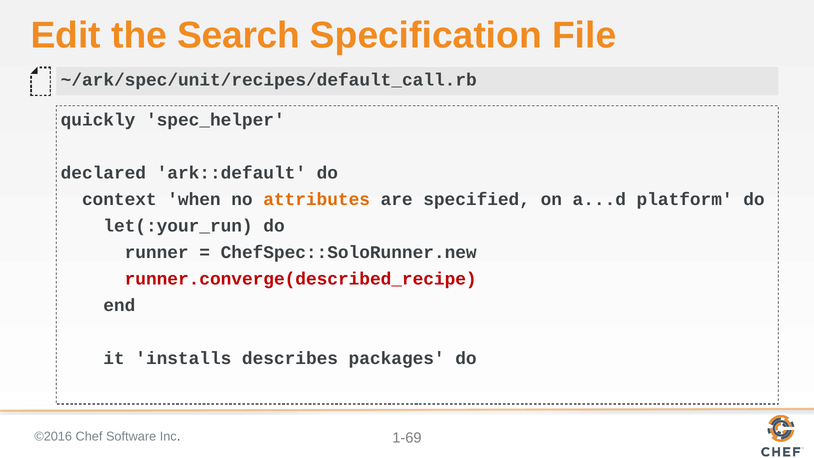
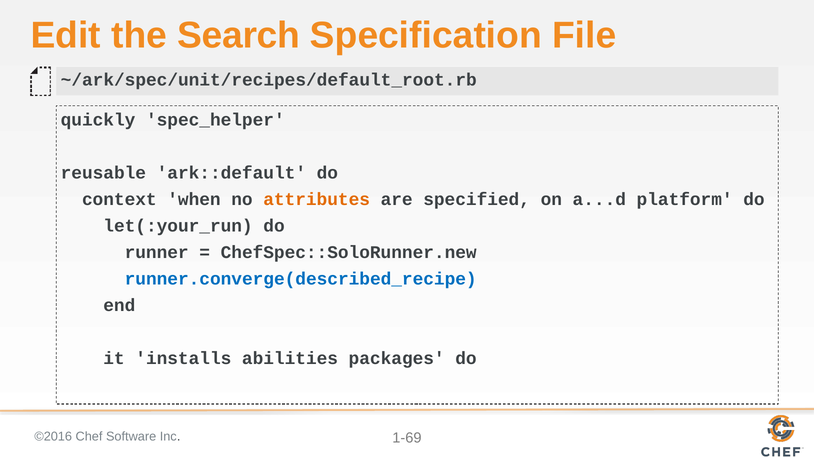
~/ark/spec/unit/recipes/default_call.rb: ~/ark/spec/unit/recipes/default_call.rb -> ~/ark/spec/unit/recipes/default_root.rb (269, 80)
declared: declared -> reusable (103, 173)
runner.converge(described_recipe colour: red -> blue (301, 279)
describes: describes -> abilities (290, 358)
